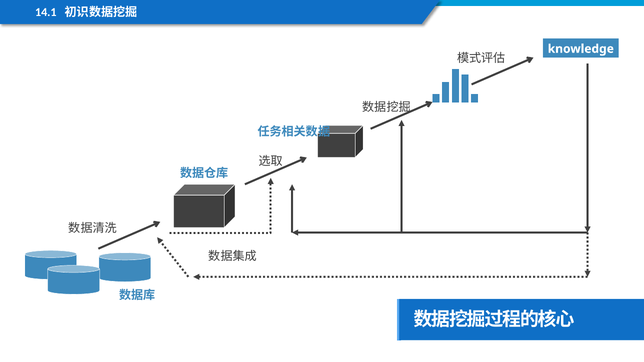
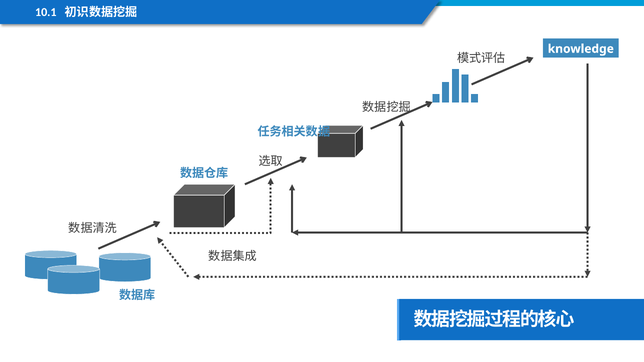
14.1: 14.1 -> 10.1 (46, 12)
